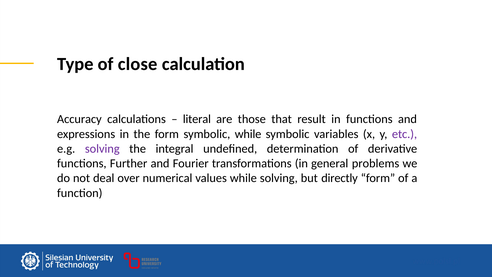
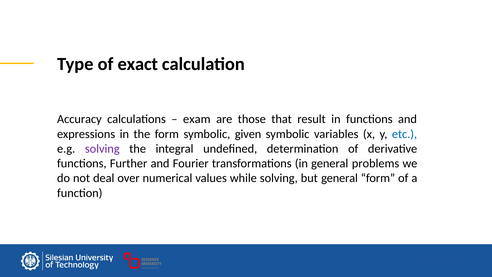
close: close -> exact (138, 64)
literal: literal -> exam (197, 119)
symbolic while: while -> given (248, 134)
etc colour: purple -> blue (404, 134)
but directly: directly -> general (340, 178)
